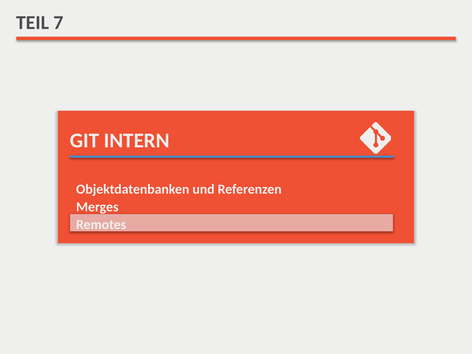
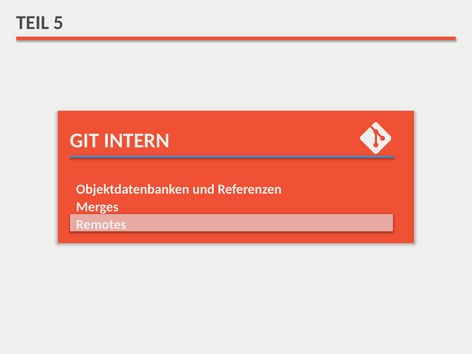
7: 7 -> 5 (58, 23)
